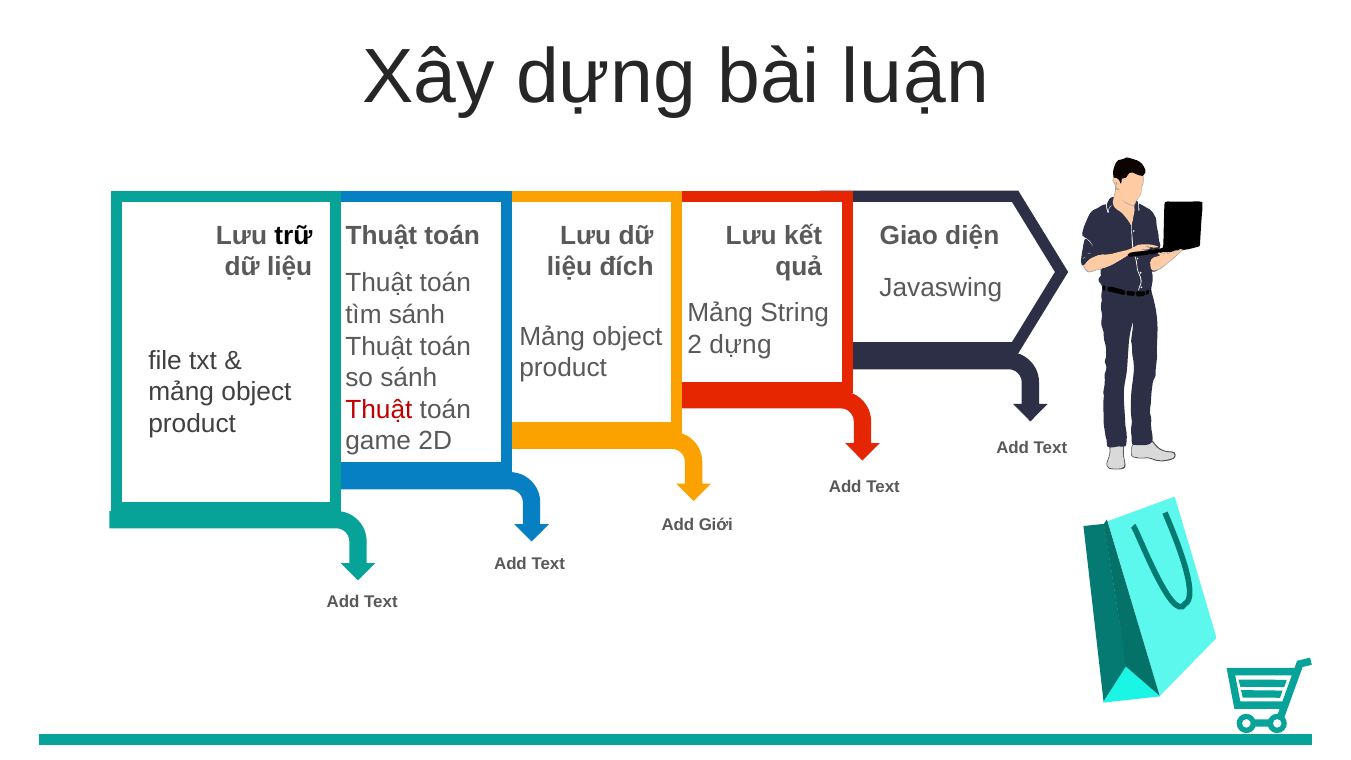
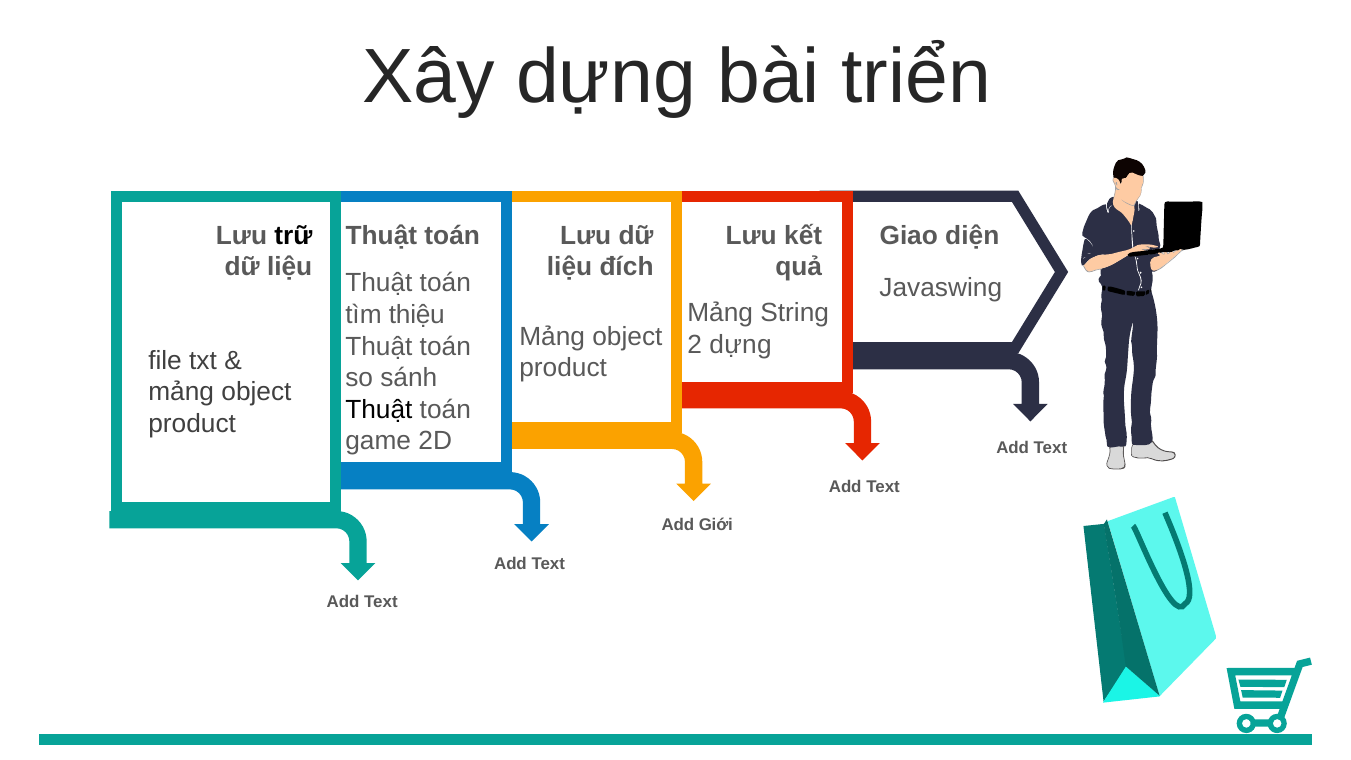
luận: luận -> triển (916, 77)
tìm sánh: sánh -> thiệu (417, 315)
Thuật colour: red -> black (379, 409)
